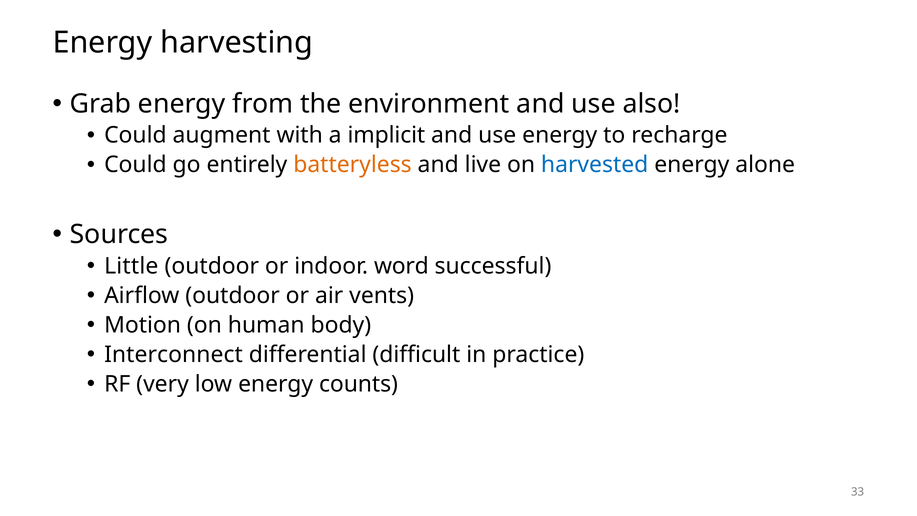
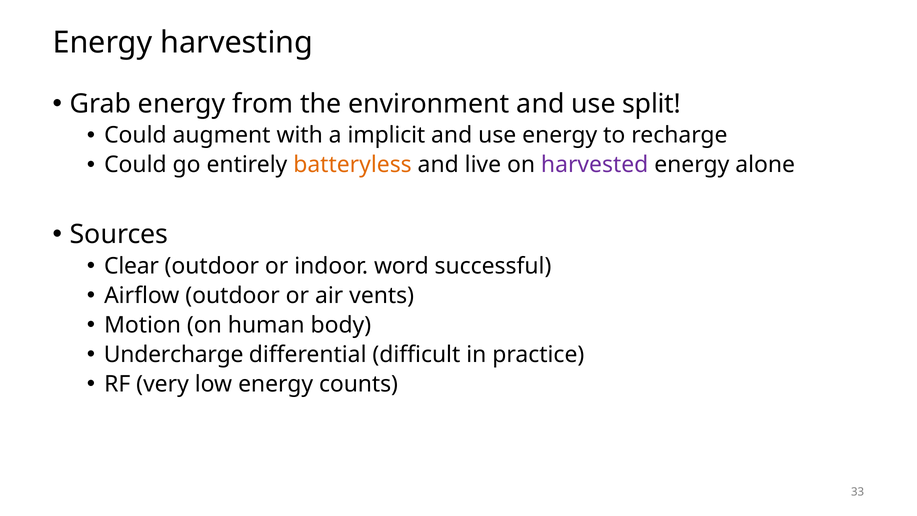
also: also -> split (652, 104)
harvested colour: blue -> purple (595, 165)
Little: Little -> Clear (132, 266)
Interconnect: Interconnect -> Undercharge (174, 355)
